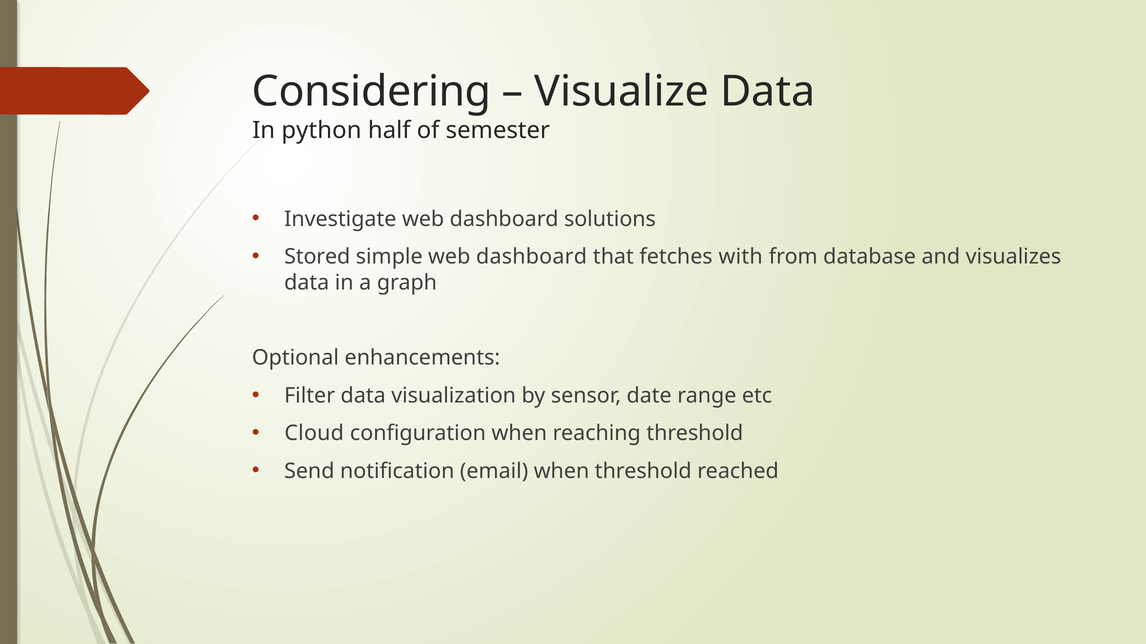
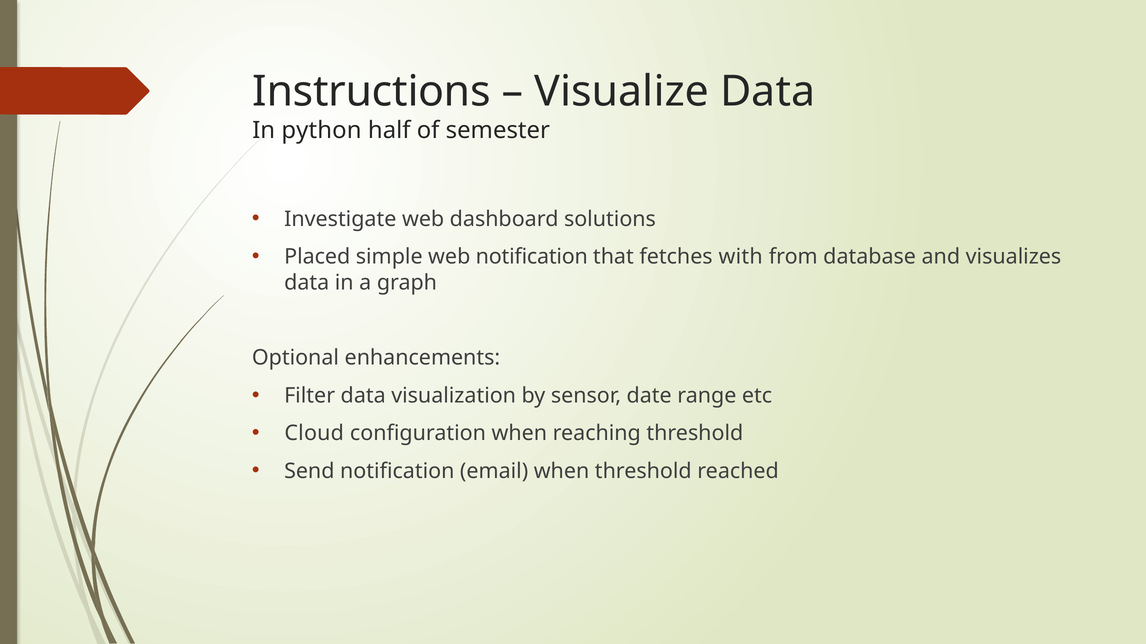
Considering: Considering -> Instructions (372, 92)
Stored: Stored -> Placed (317, 257)
simple web dashboard: dashboard -> notification (532, 257)
